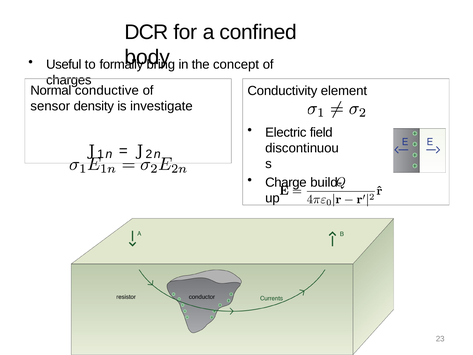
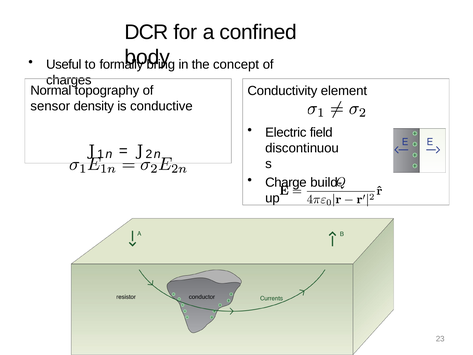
conductive: conductive -> topography (107, 90)
investigate: investigate -> conductive (161, 106)
